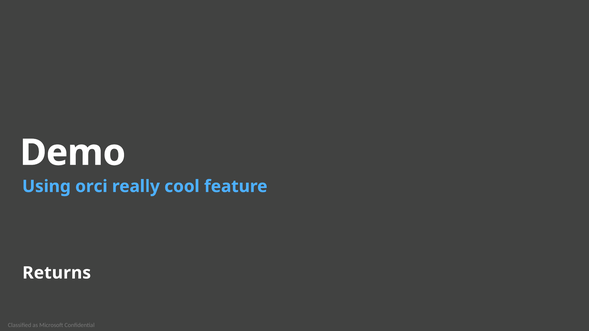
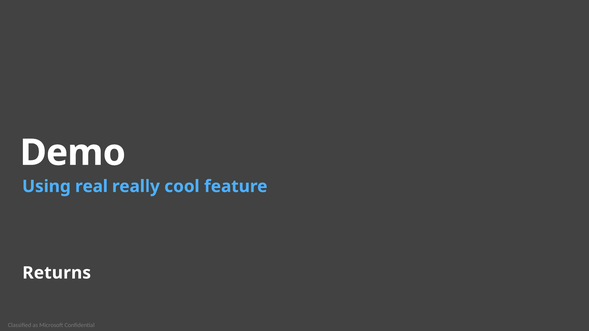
orci: orci -> real (91, 187)
